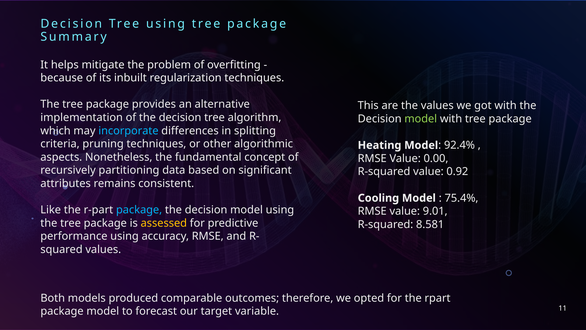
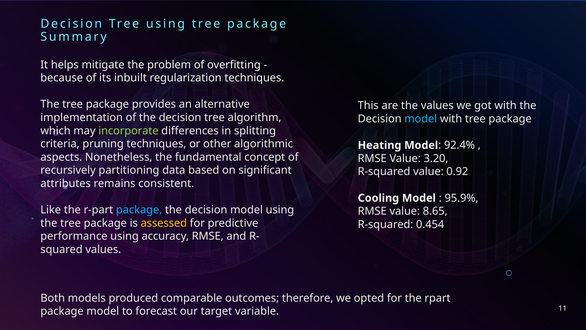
model colour: light green -> light blue (421, 119)
incorporate colour: light blue -> light green (128, 131)
0.00: 0.00 -> 3.20 (436, 158)
75.4%: 75.4% -> 95.9% (462, 198)
9.01: 9.01 -> 8.65 (435, 211)
8.581: 8.581 -> 0.454 (430, 224)
